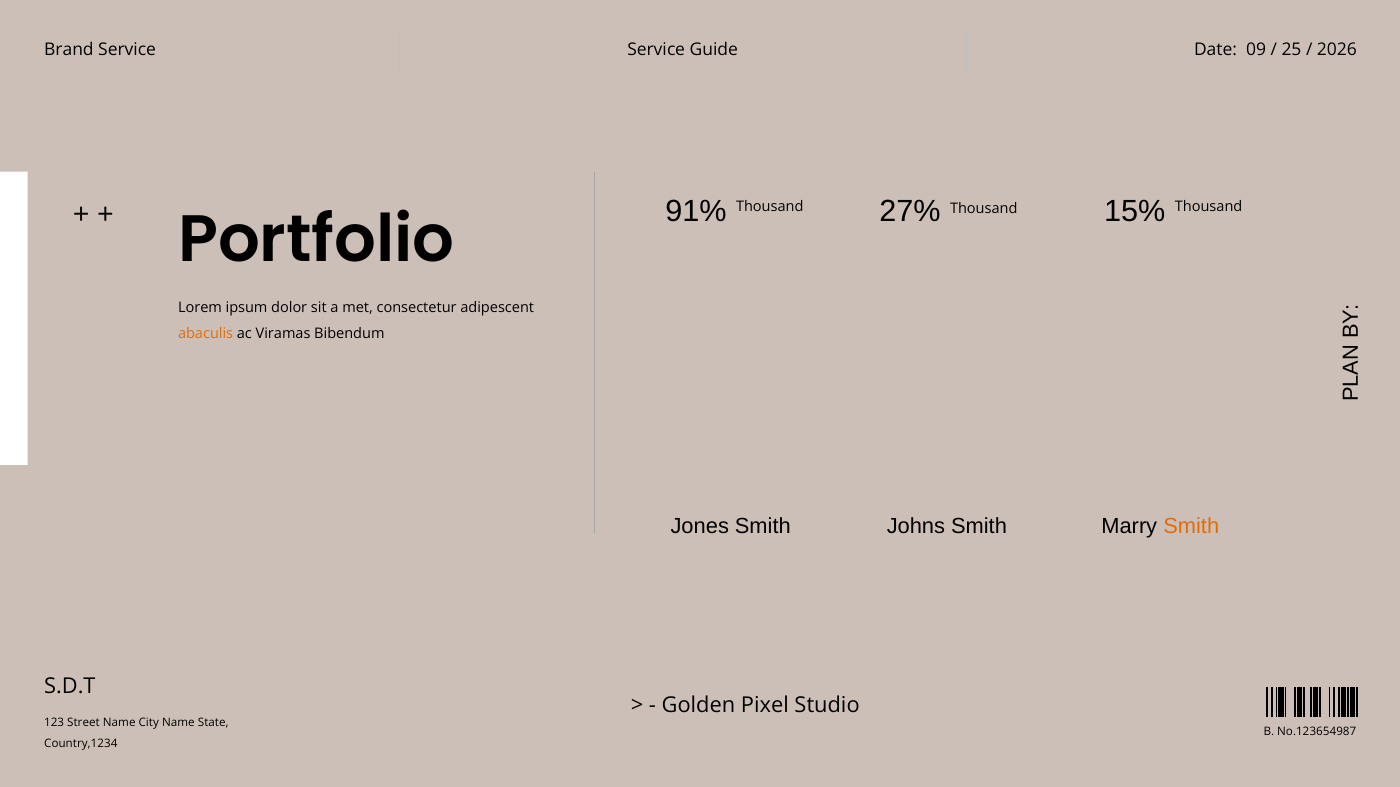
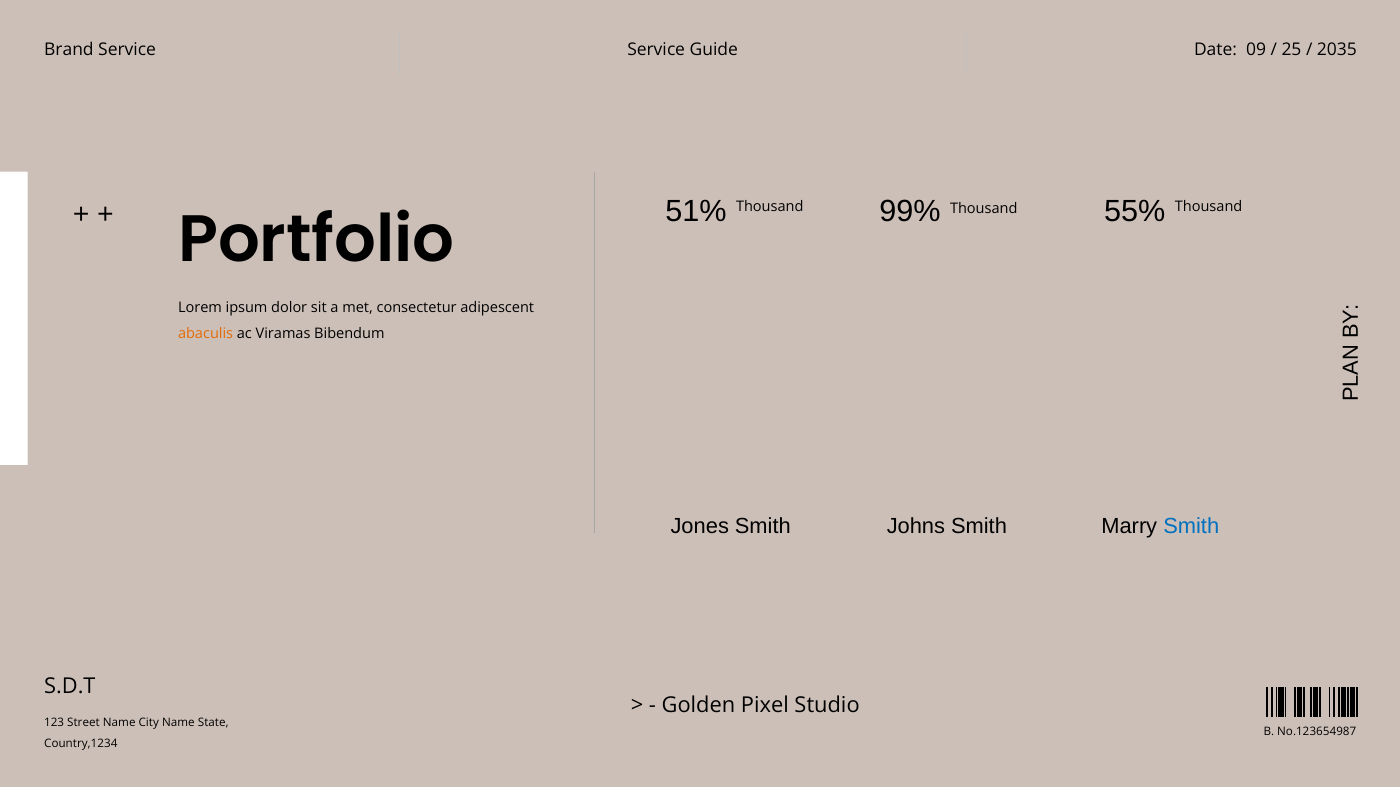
2026: 2026 -> 2035 (1337, 50)
91%: 91% -> 51% (696, 212)
27%: 27% -> 99% (910, 212)
15%: 15% -> 55% (1135, 212)
Smith colour: orange -> blue (1191, 527)
